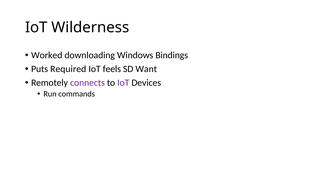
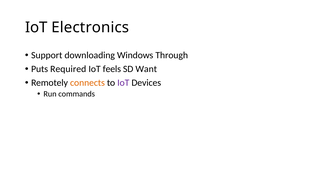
Wilderness: Wilderness -> Electronics (90, 28)
Worked: Worked -> Support (47, 55)
Bindings: Bindings -> Through (172, 55)
connects colour: purple -> orange (87, 83)
